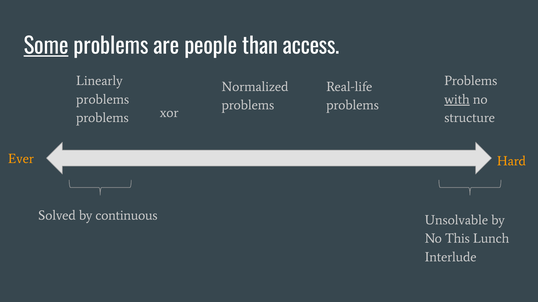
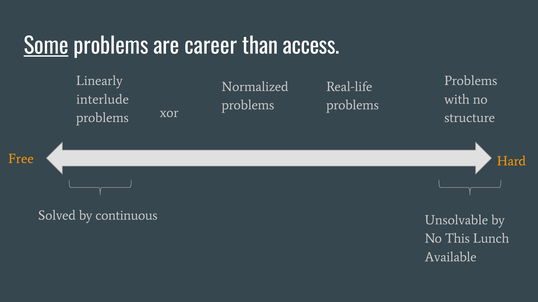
people: people -> career (211, 47)
problems: problems -> interlude (103, 100)
with underline: present -> none (457, 100)
Ever: Ever -> Free (21, 159)
Interlude: Interlude -> Available (451, 258)
